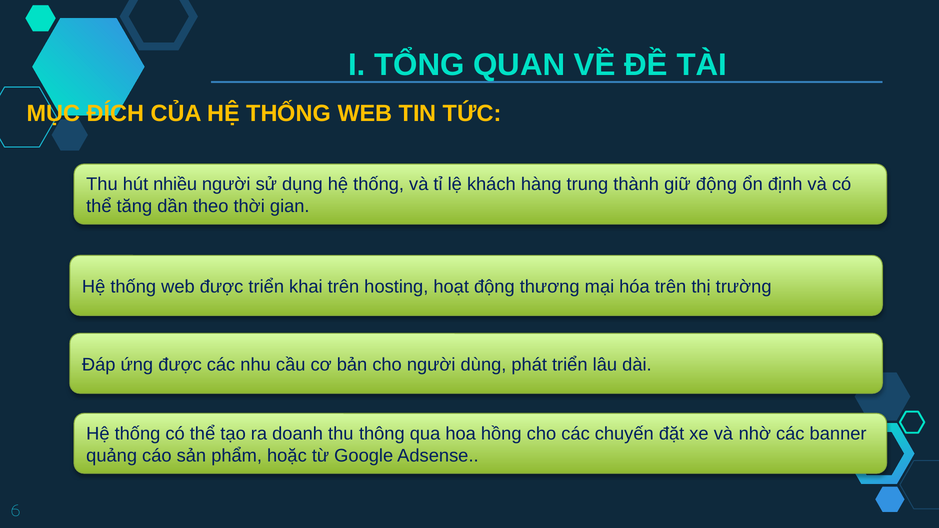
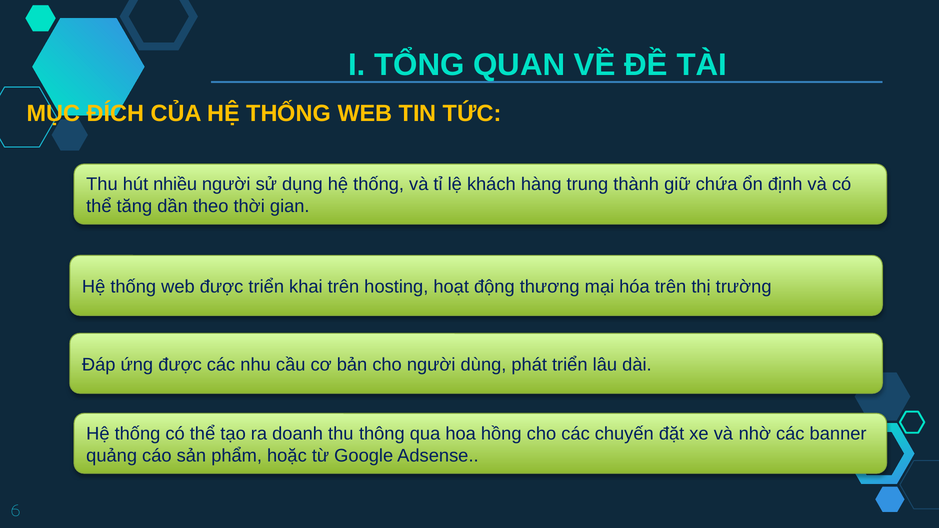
giữ động: động -> chứa (717, 184)
